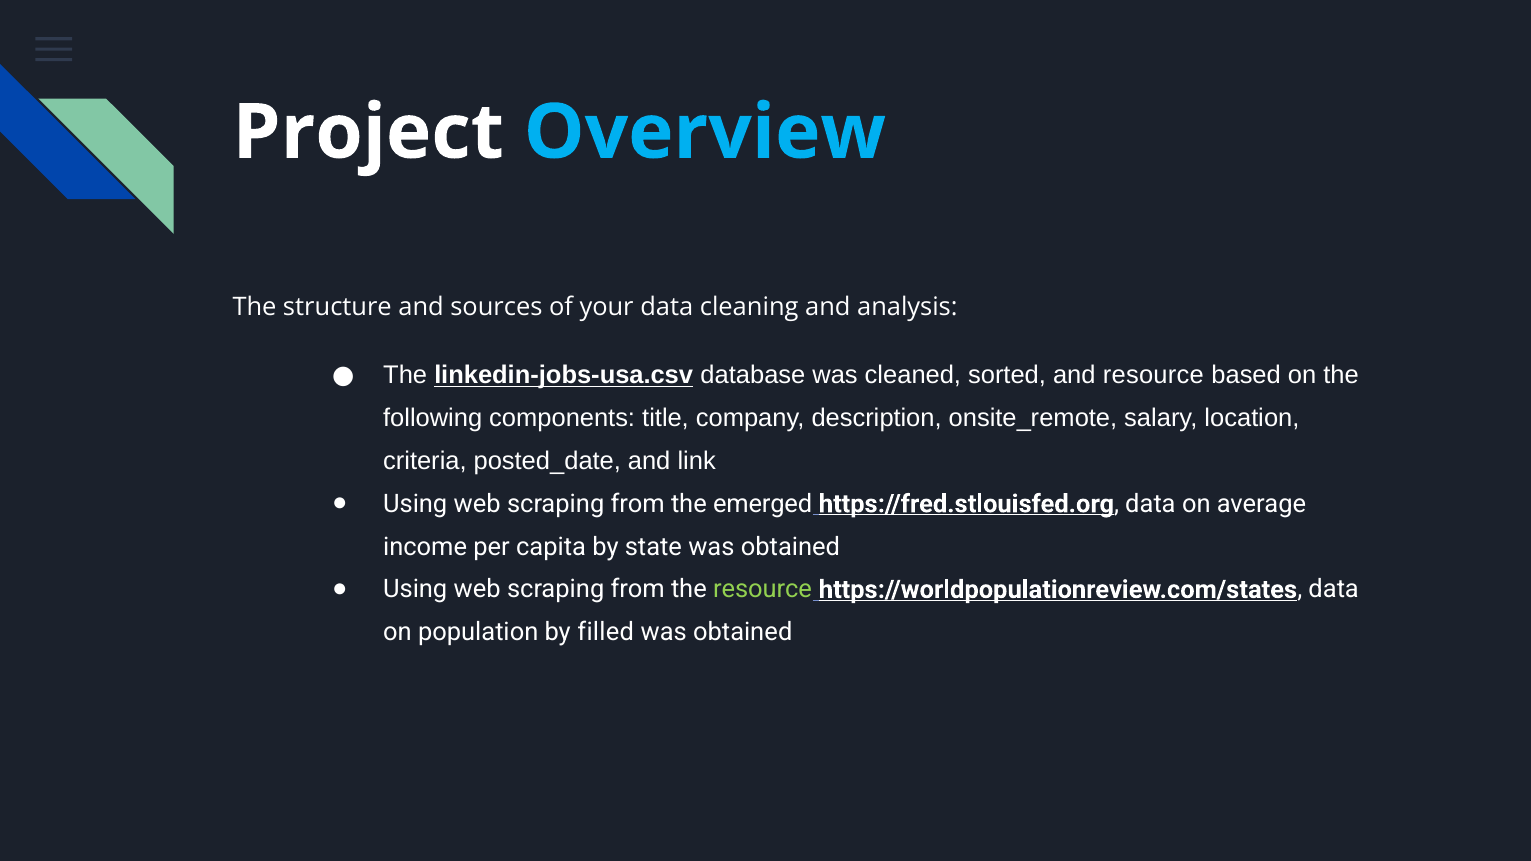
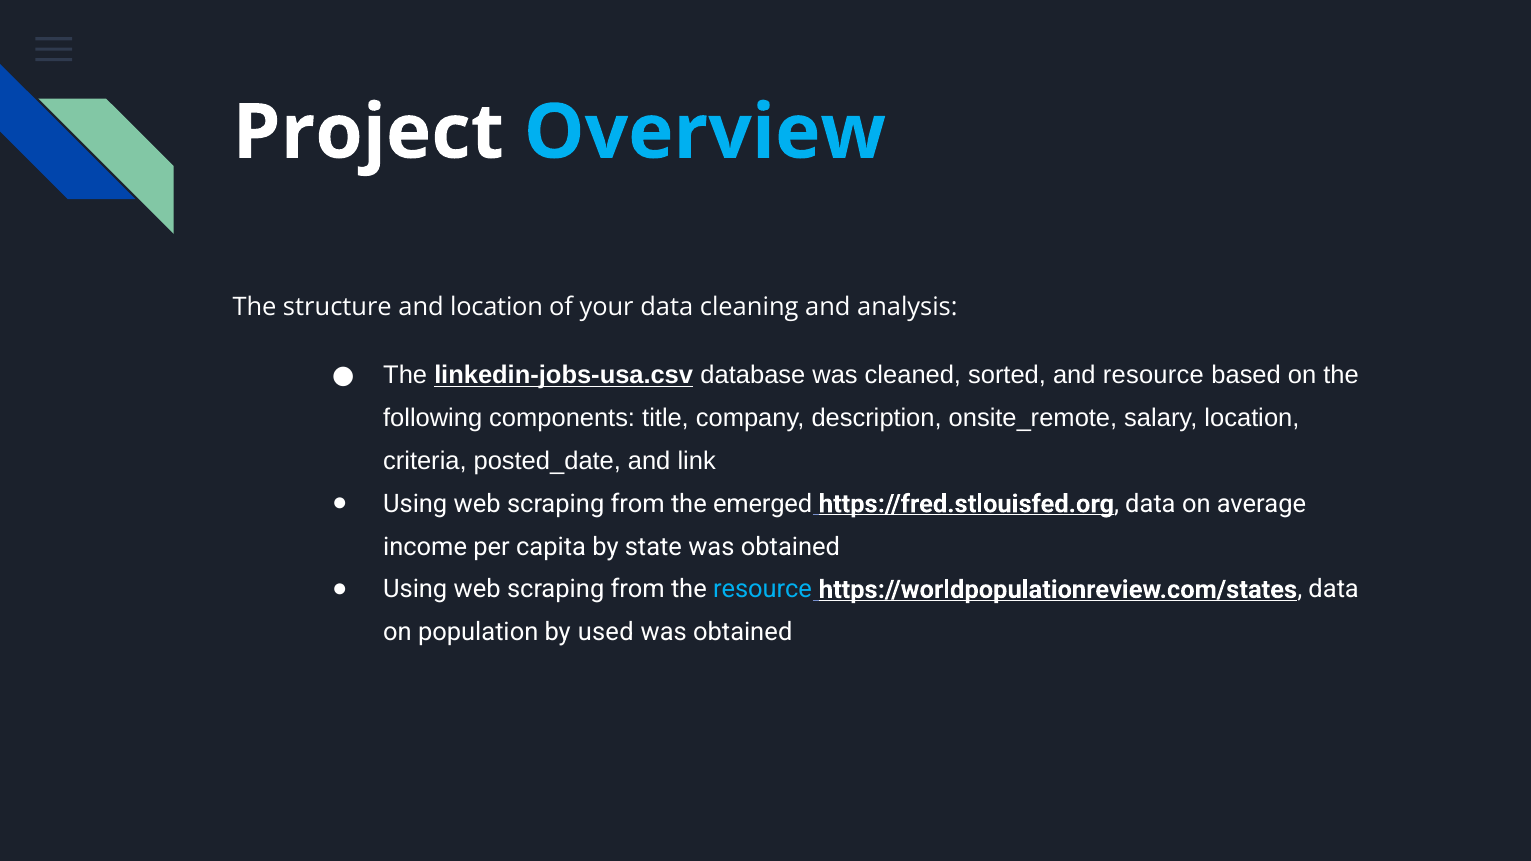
and sources: sources -> location (497, 307)
resource colour: light green -> light blue (763, 590)
filled: filled -> used (606, 633)
